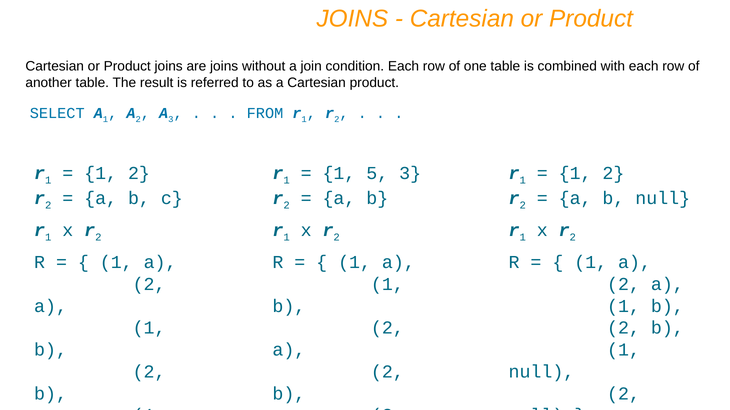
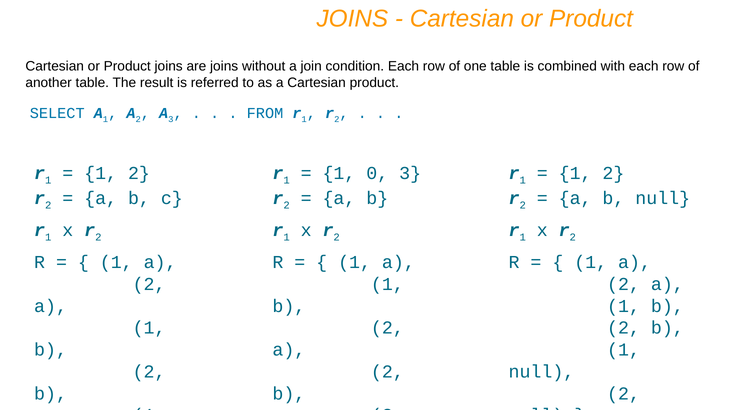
5: 5 -> 0 (377, 173)
